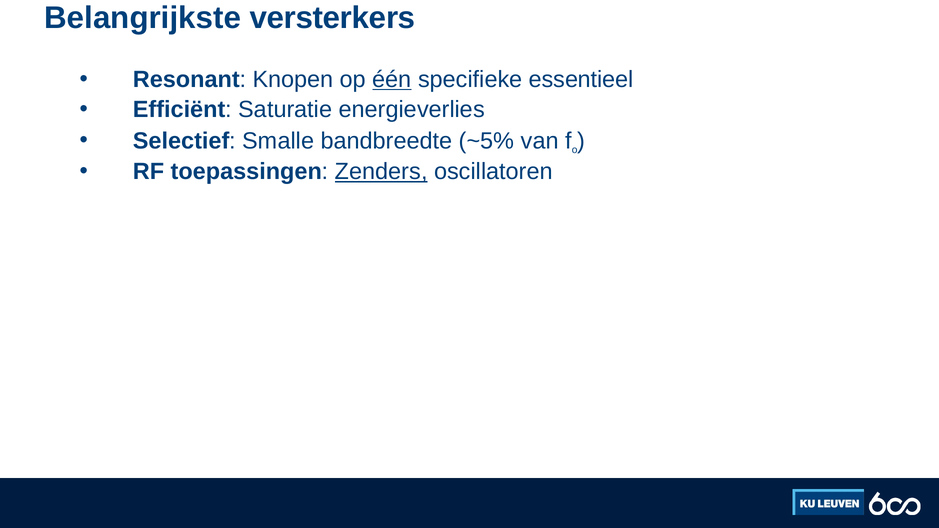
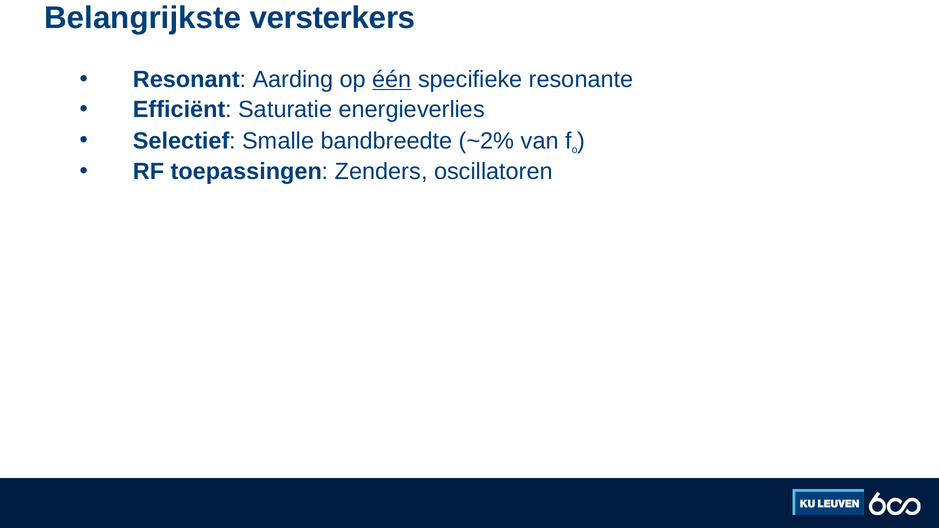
Knopen: Knopen -> Aarding (293, 79)
essentieel: essentieel -> resonante (581, 79)
~5%: ~5% -> ~2% (487, 141)
Zenders underline: present -> none (381, 172)
